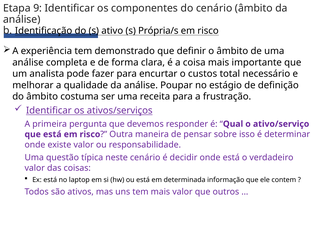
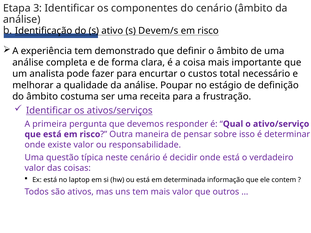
9: 9 -> 3 (38, 8)
Própria/s: Própria/s -> Devem/s (158, 31)
